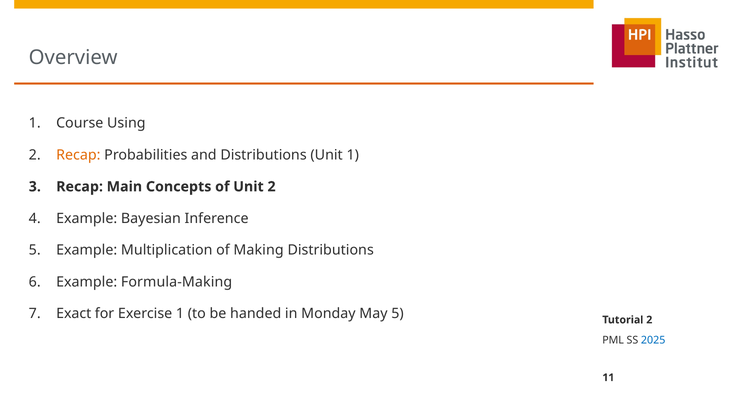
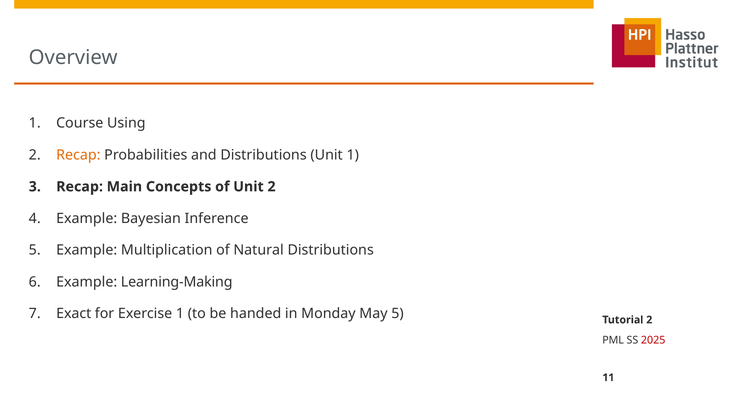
Making: Making -> Natural (259, 250)
Formula-Making: Formula-Making -> Learning-Making (177, 282)
2025 colour: blue -> red (653, 340)
